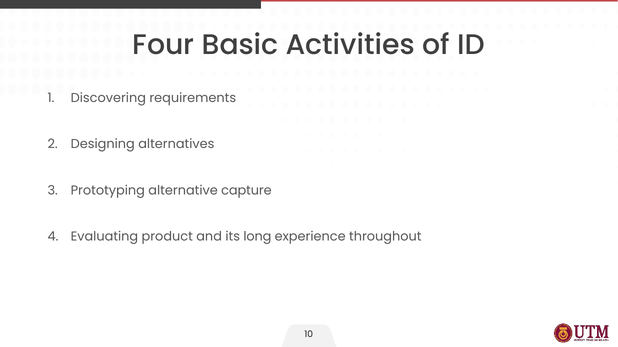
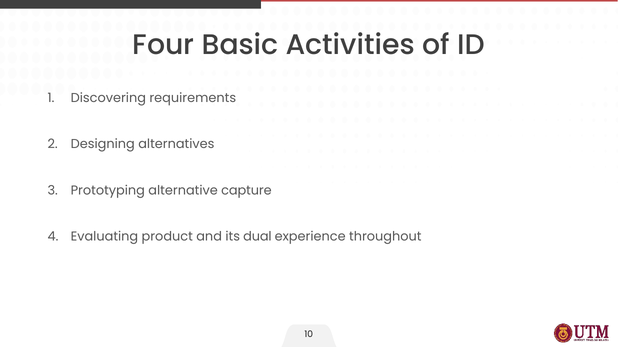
long: long -> dual (257, 237)
